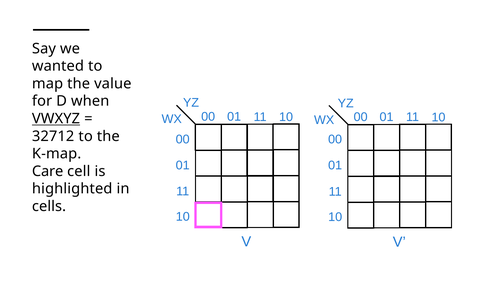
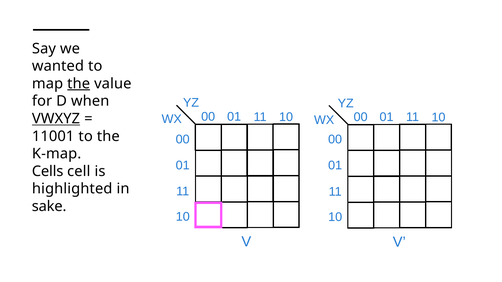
the underline: none -> present (79, 84)
32712: 32712 -> 11001 (53, 136)
Care: Care -> Cells (48, 171)
cells: cells -> sake (49, 206)
